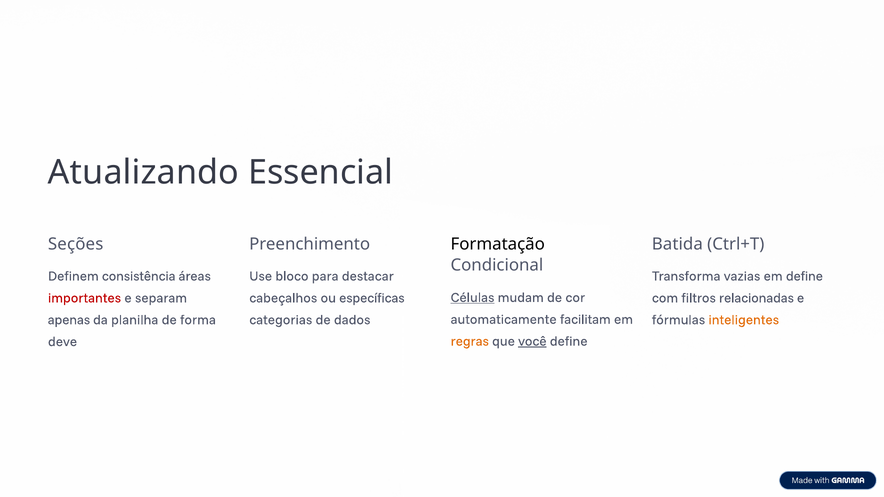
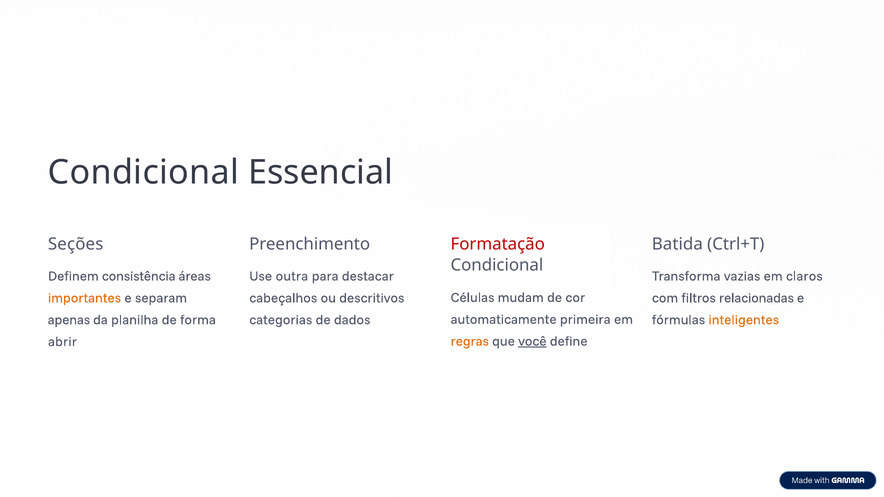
Atualizando: Atualizando -> Condicional (143, 172)
Formatação colour: black -> red (498, 244)
bloco: bloco -> outra (292, 276)
em define: define -> claros (804, 276)
Células underline: present -> none (472, 298)
importantes colour: red -> orange (84, 298)
específicas: específicas -> descritivos (372, 298)
facilitam: facilitam -> primeira (585, 320)
deve: deve -> abrir (62, 342)
